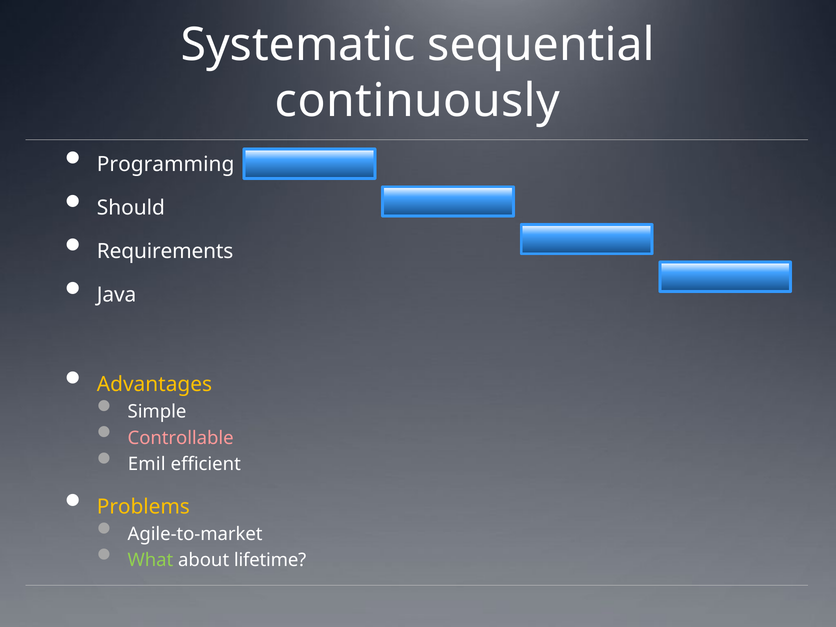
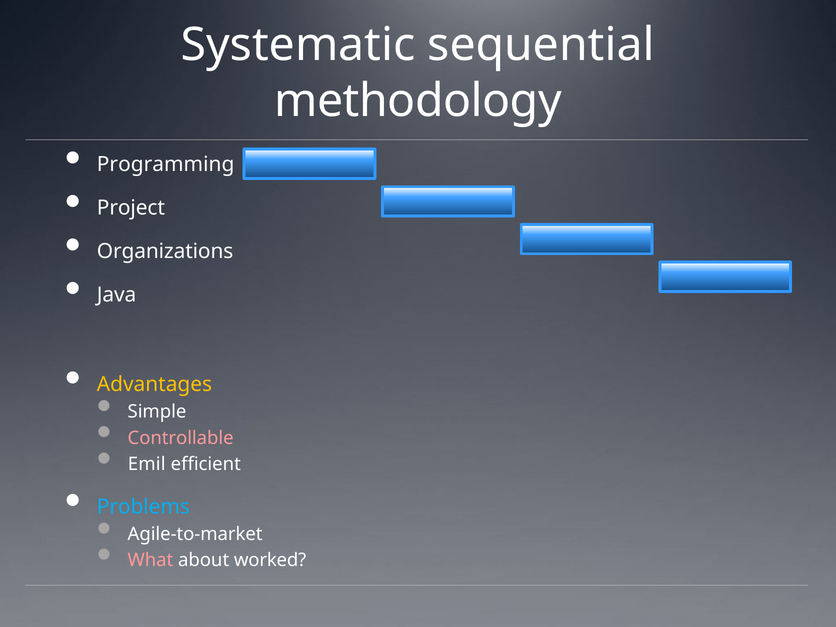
continuously: continuously -> methodology (418, 101)
Should: Should -> Project (131, 208)
Requirements: Requirements -> Organizations (165, 251)
Problems colour: yellow -> light blue (143, 507)
What colour: light green -> pink (150, 560)
lifetime: lifetime -> worked (270, 560)
